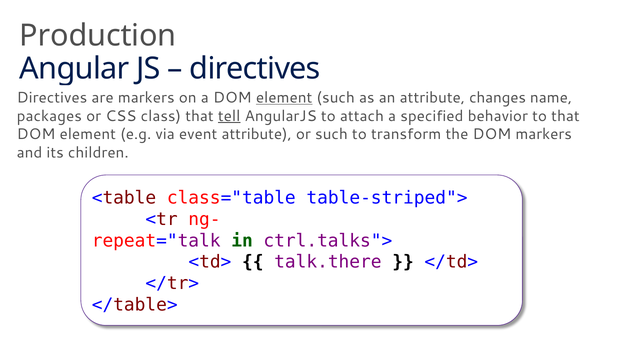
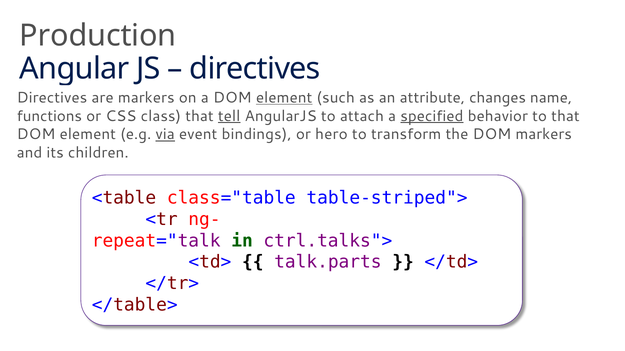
packages: packages -> functions (49, 116)
specified underline: none -> present (432, 116)
via underline: none -> present (165, 135)
event attribute: attribute -> bindings (257, 135)
or such: such -> hero (331, 135)
talk.there: talk.there -> talk.parts (328, 262)
